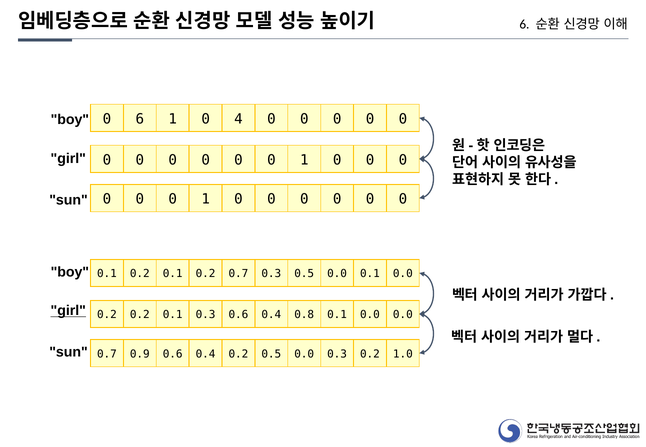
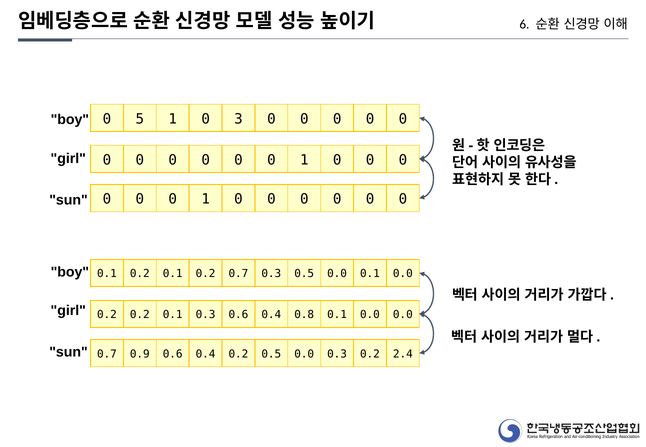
0 6: 6 -> 5 (140, 119)
4: 4 -> 3 (239, 119)
girl underline: present -> none (68, 311)
1.0: 1.0 -> 2.4 (403, 354)
